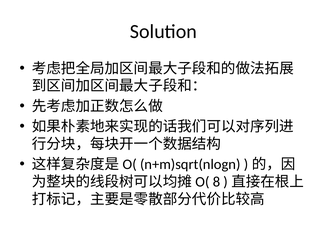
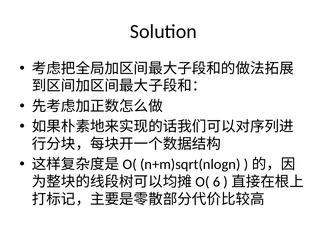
8: 8 -> 6 (216, 182)
